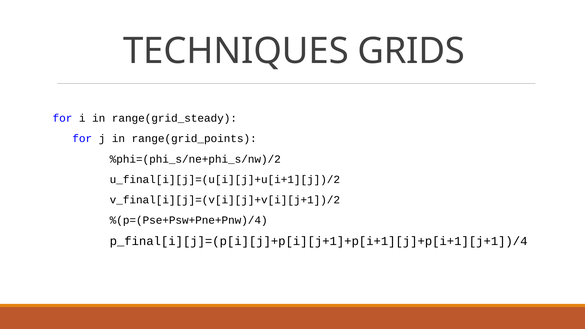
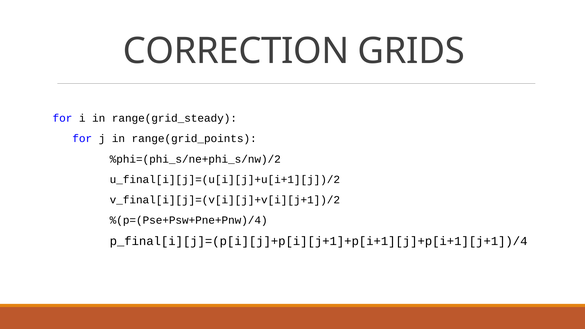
TECHNIQUES: TECHNIQUES -> CORRECTION (236, 51)
